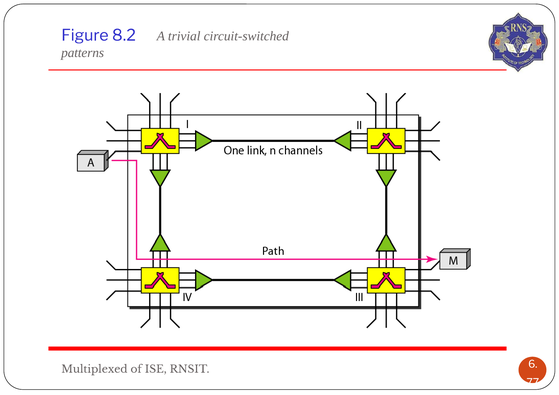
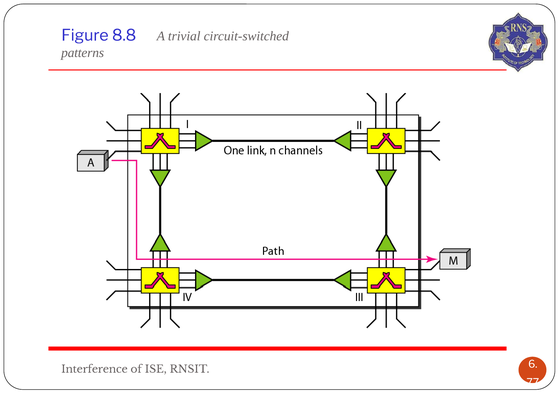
8.2: 8.2 -> 8.8 (124, 35)
Multiplexed: Multiplexed -> Interference (95, 370)
